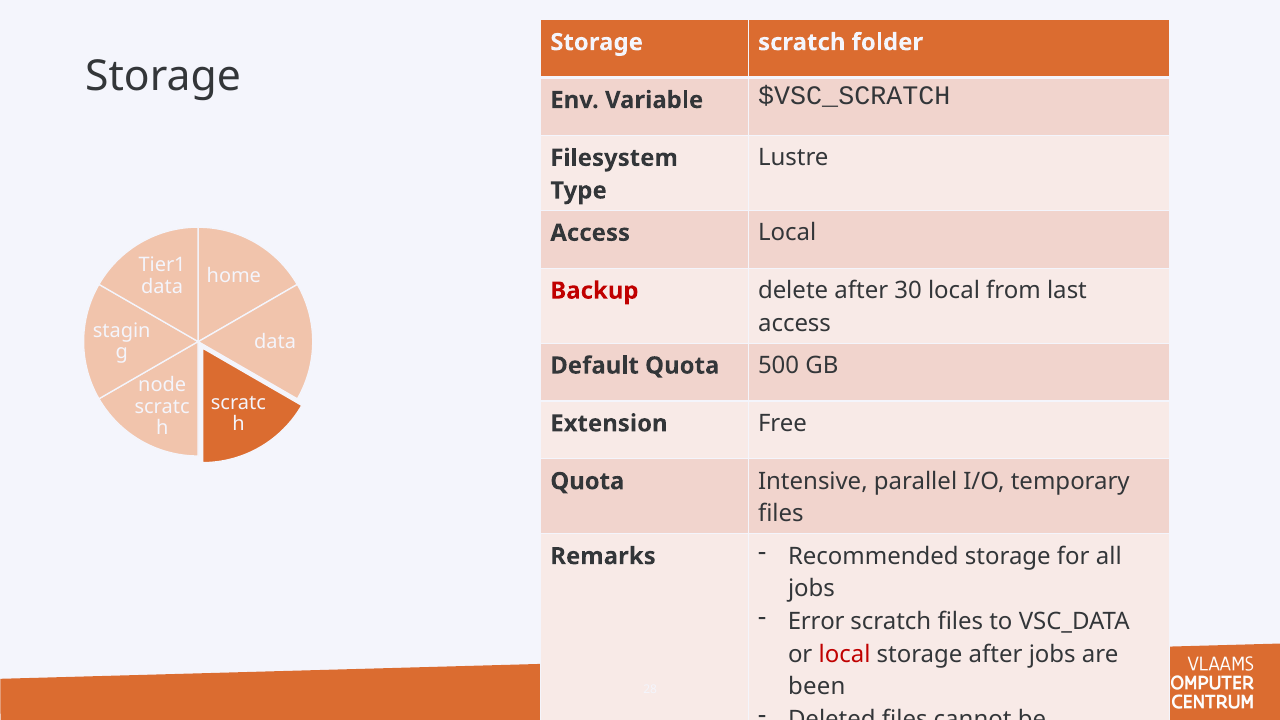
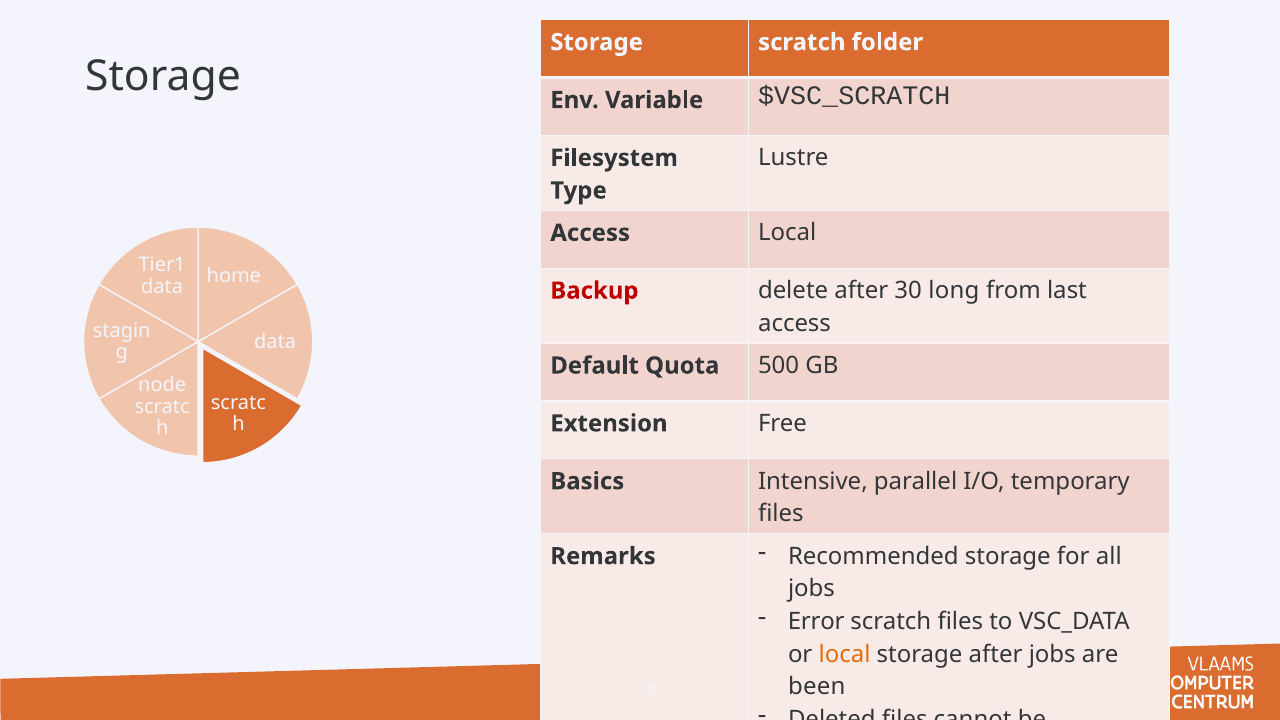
30 local: local -> long (954, 291)
Quota: Quota -> Basics (587, 481)
local colour: red -> orange (845, 654)
